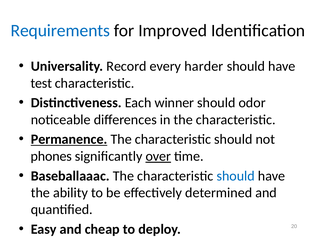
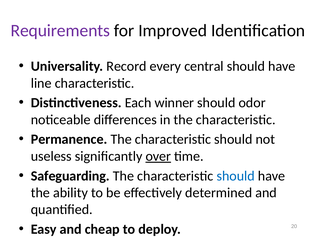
Requirements colour: blue -> purple (60, 30)
harder: harder -> central (204, 66)
test: test -> line (41, 83)
Permanence underline: present -> none (69, 139)
phones: phones -> useless (51, 156)
Baseballaaac: Baseballaaac -> Safeguarding (70, 176)
